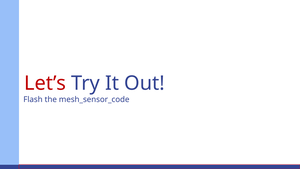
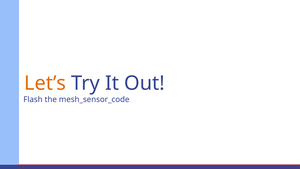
Let’s colour: red -> orange (45, 83)
